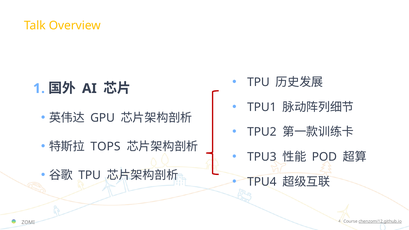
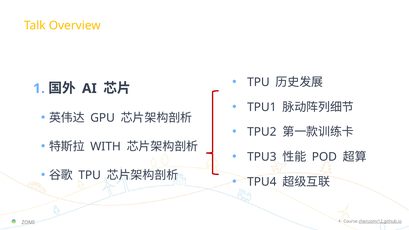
TOPS: TOPS -> WITH (106, 147)
